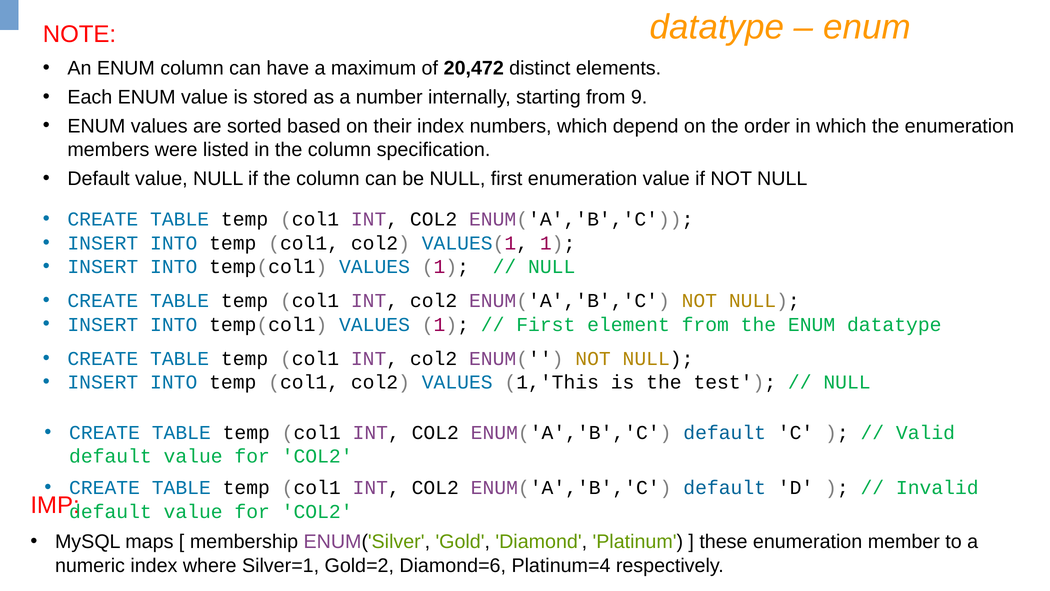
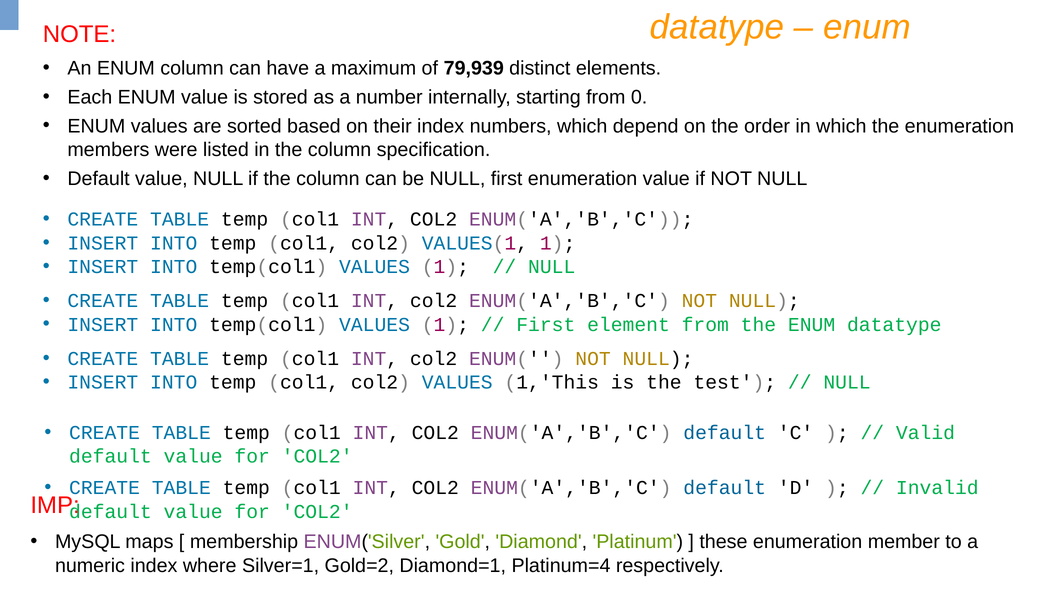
20,472: 20,472 -> 79,939 (474, 68)
9: 9 -> 0 (639, 97)
Diamond=6: Diamond=6 -> Diamond=1 (453, 565)
